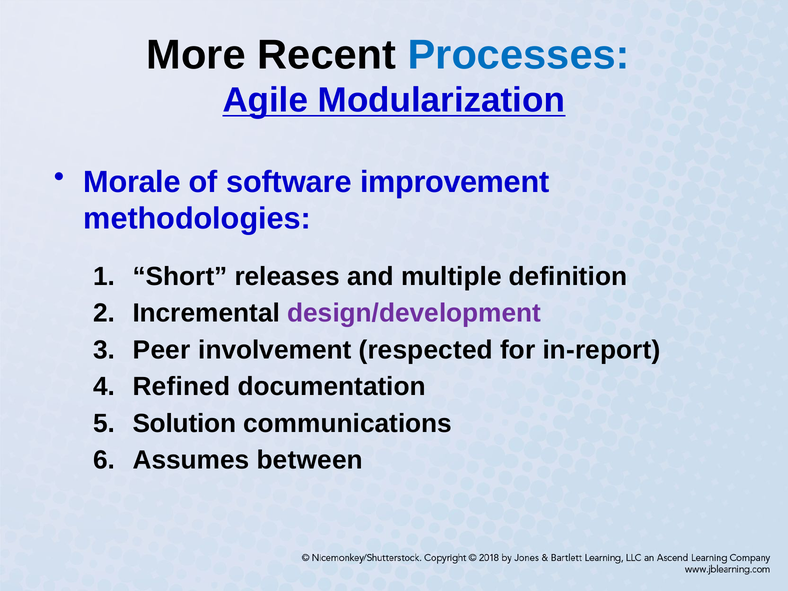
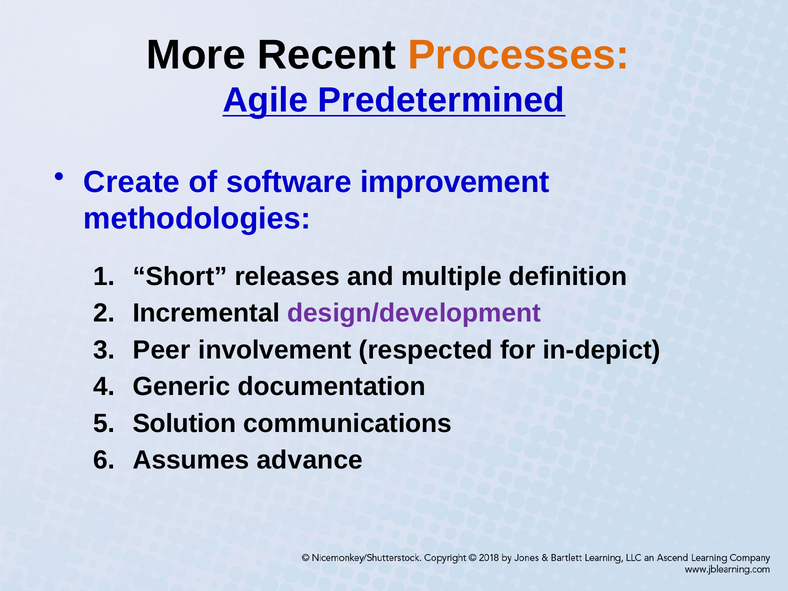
Processes colour: blue -> orange (519, 55)
Modularization: Modularization -> Predetermined (441, 100)
Morale: Morale -> Create (132, 182)
in-report: in-report -> in-depict (602, 350)
Refined: Refined -> Generic (181, 387)
between: between -> advance (310, 460)
